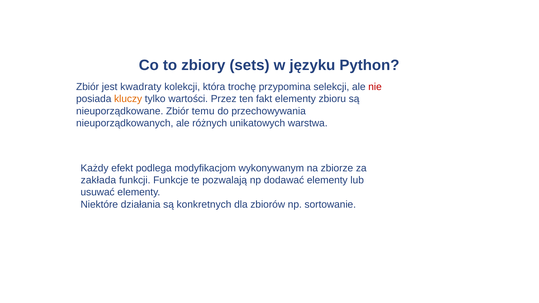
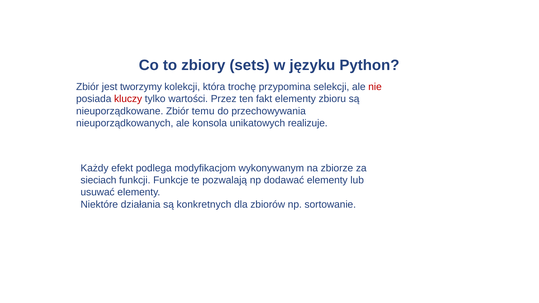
kwadraty: kwadraty -> tworzymy (141, 87)
kluczy colour: orange -> red (128, 99)
różnych: różnych -> konsola (210, 123)
warstwa: warstwa -> realizuje (308, 123)
zakłada: zakłada -> sieciach (99, 180)
